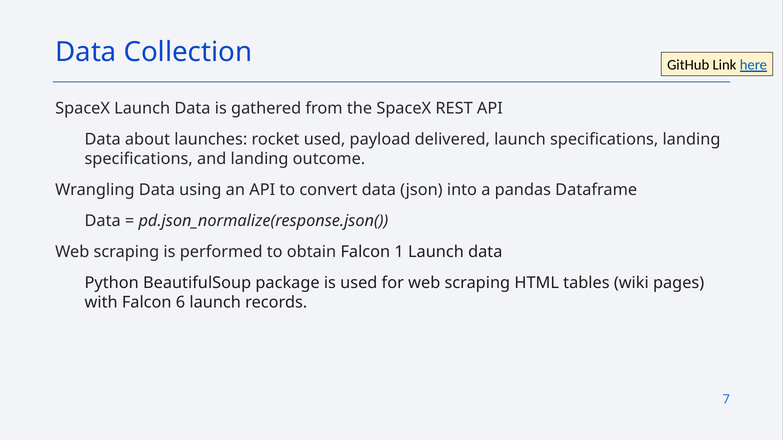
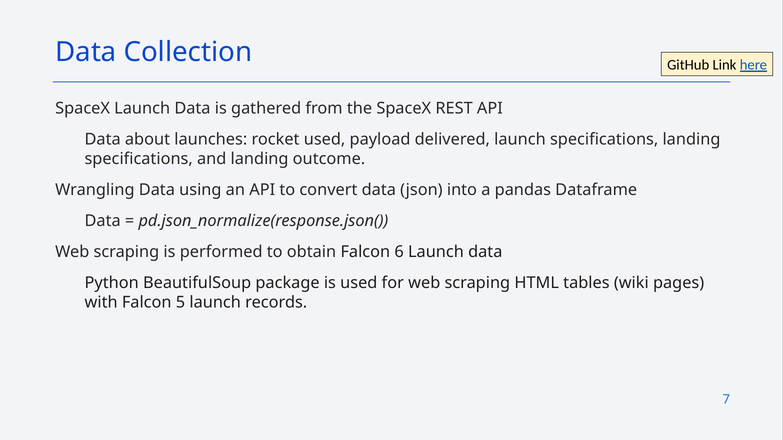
1: 1 -> 6 (399, 252)
6: 6 -> 5 (180, 303)
